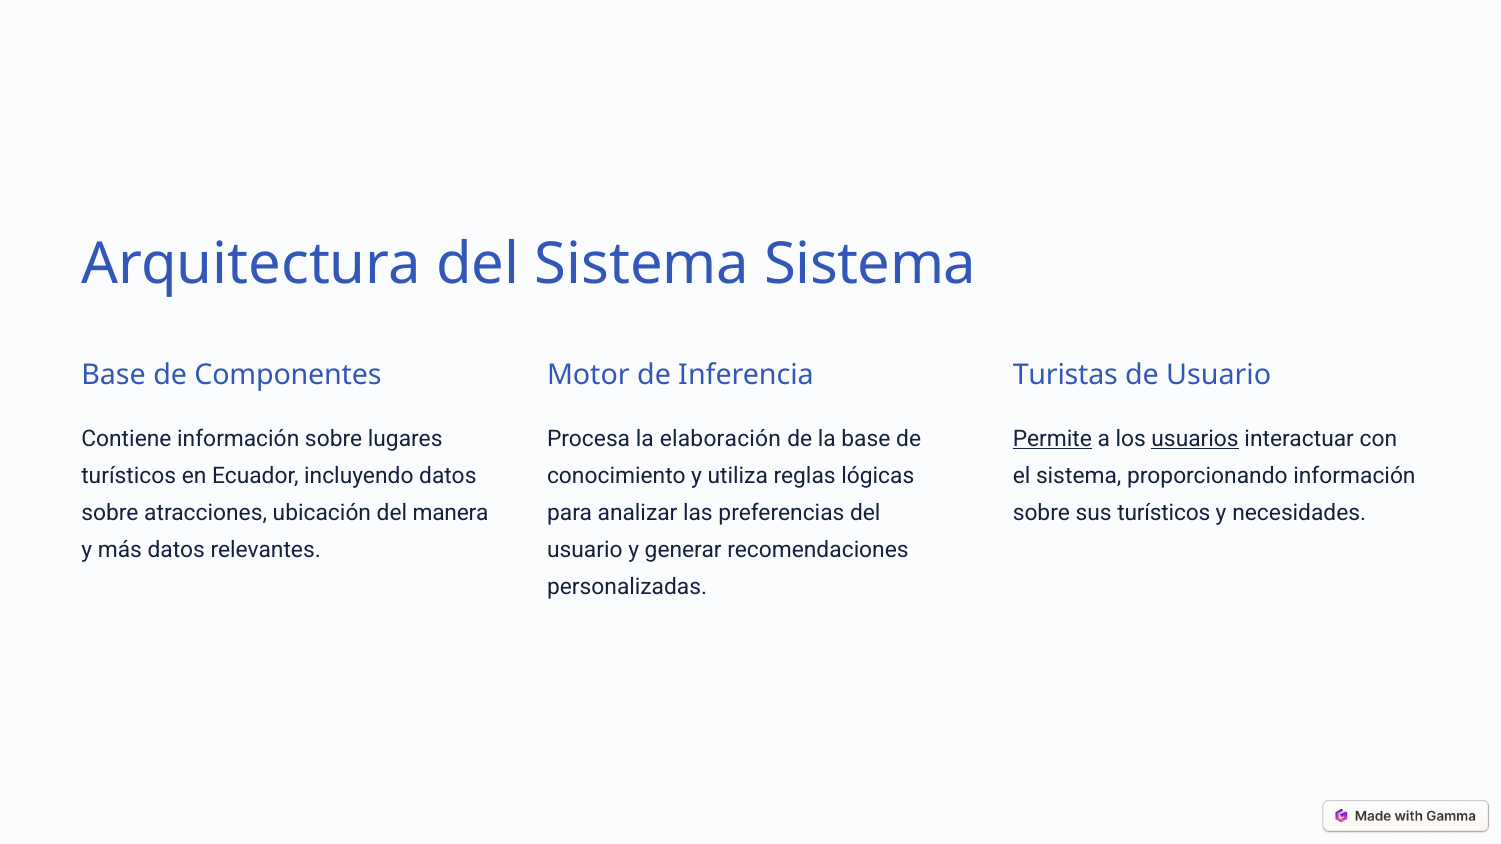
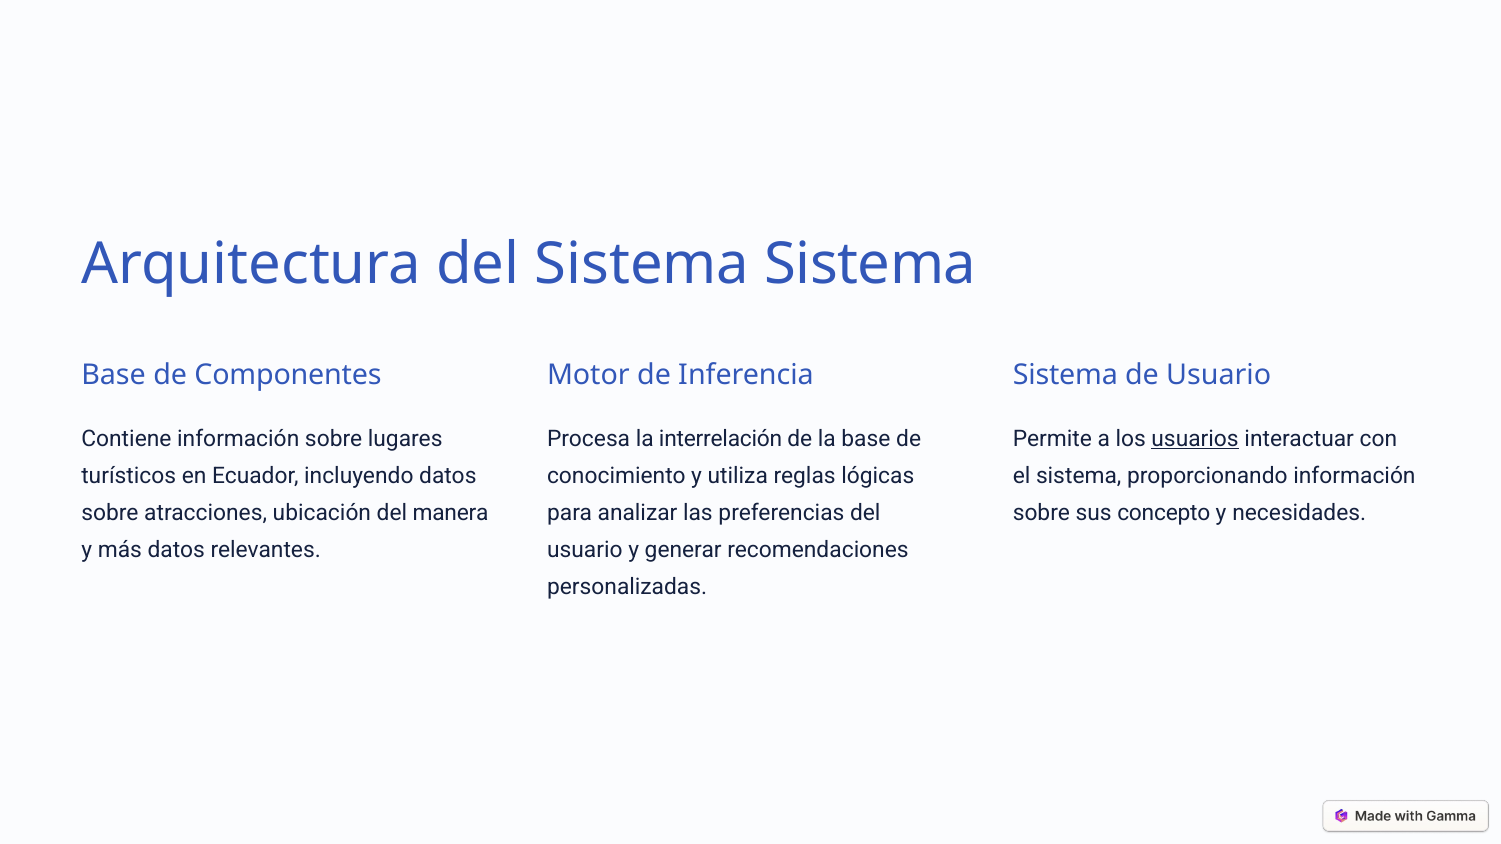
Turistas: Turistas -> Sistema (1065, 375)
elaboración: elaboración -> interrelación (721, 439)
Permite underline: present -> none (1052, 439)
sus turísticos: turísticos -> concepto (1164, 513)
